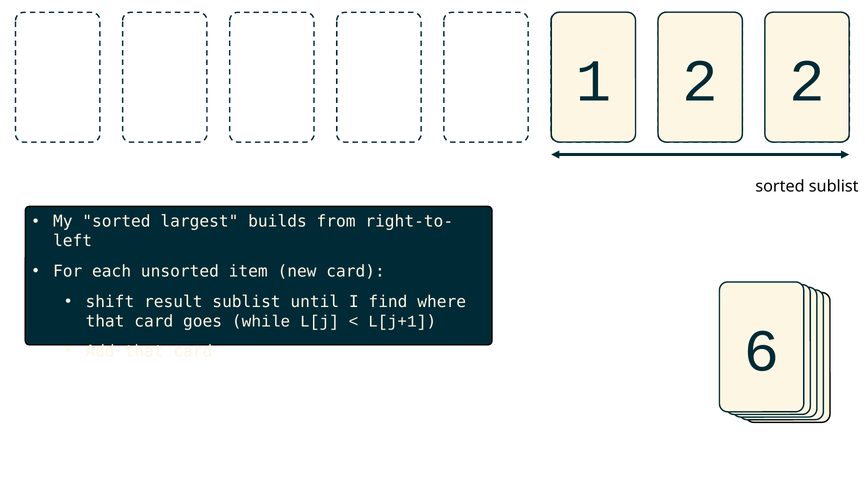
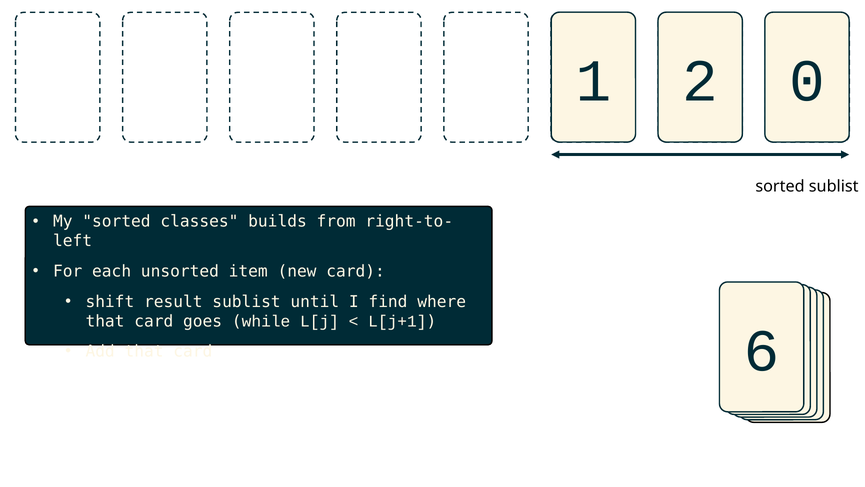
2 2: 2 -> 0 (807, 81)
largest: largest -> classes (199, 221)
